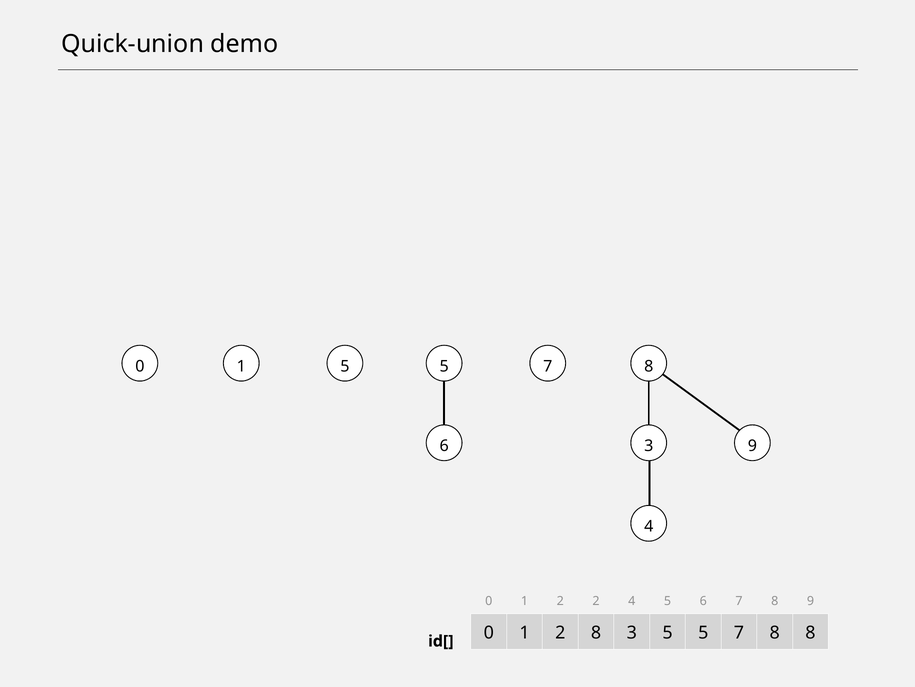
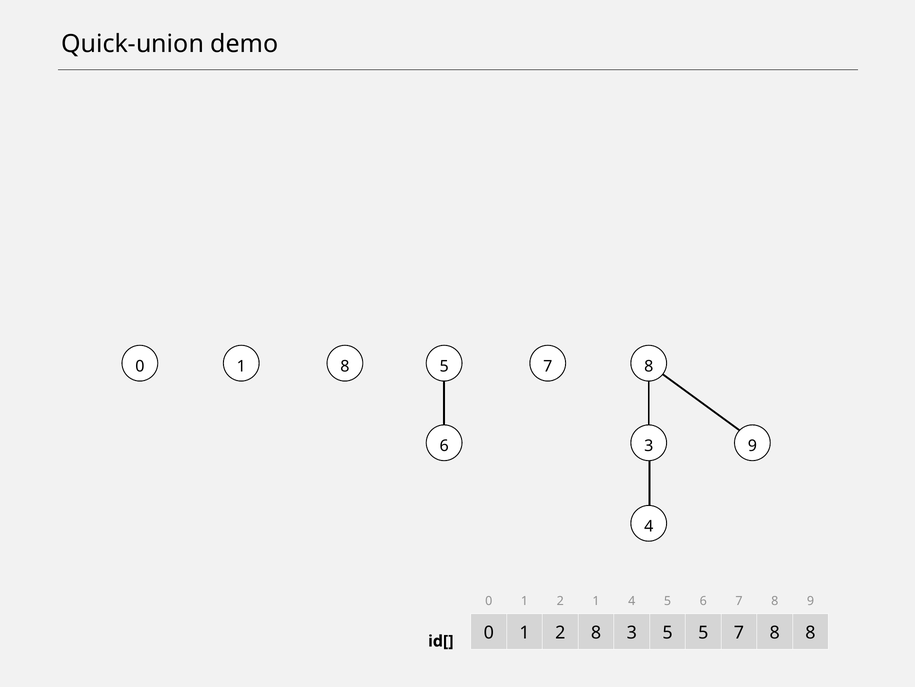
1 5: 5 -> 8 (345, 366)
2 2: 2 -> 1 (596, 600)
